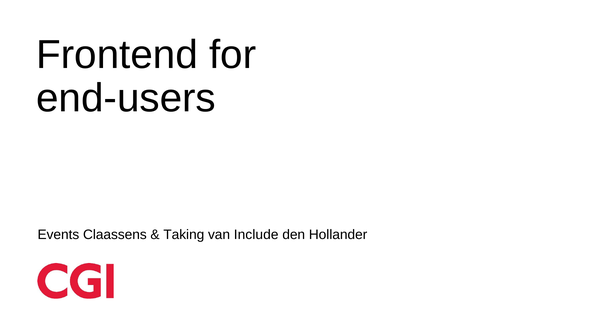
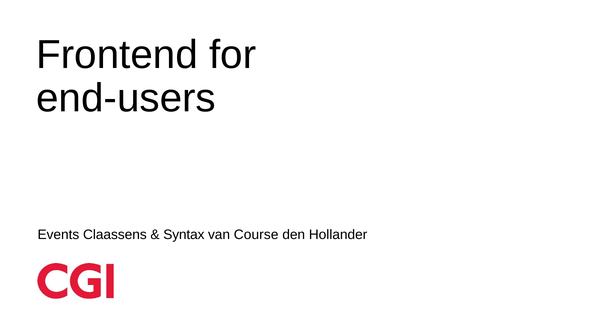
Taking: Taking -> Syntax (184, 235)
Include: Include -> Course (256, 235)
